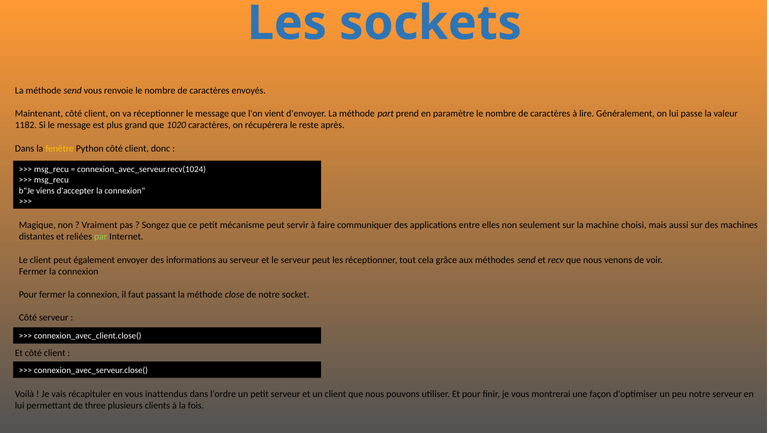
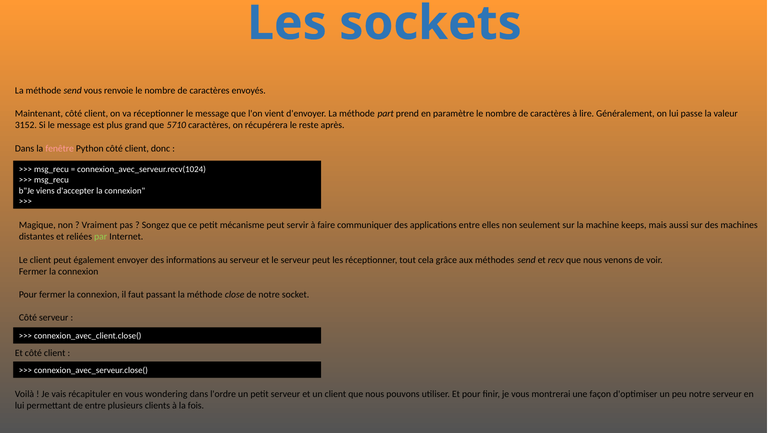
1182: 1182 -> 3152 (26, 125)
1020: 1020 -> 5710 (176, 125)
fenêtre colour: yellow -> pink (60, 148)
choisi: choisi -> keeps (634, 225)
inattendus: inattendus -> wondering (166, 394)
de three: three -> entre (95, 405)
